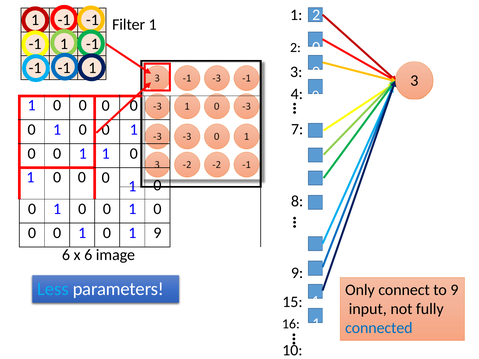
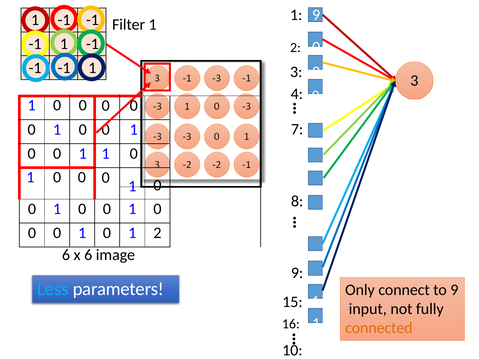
2: 2 -> 9 (316, 15)
0 1 9: 9 -> 2 (157, 233)
connected colour: blue -> orange (379, 328)
